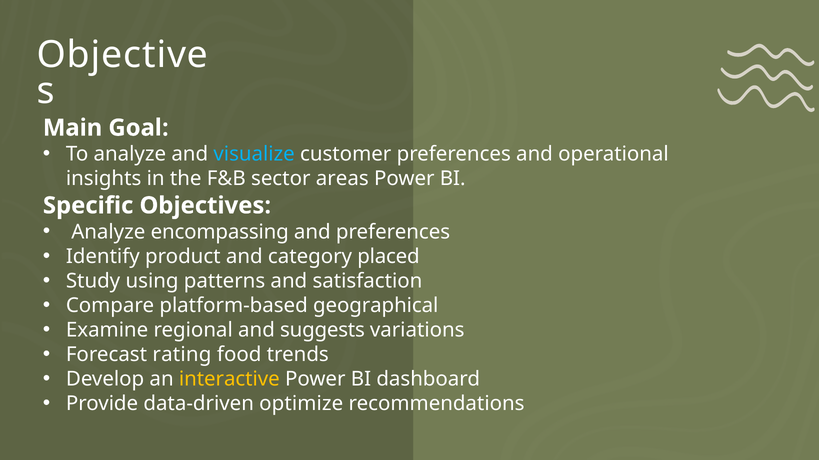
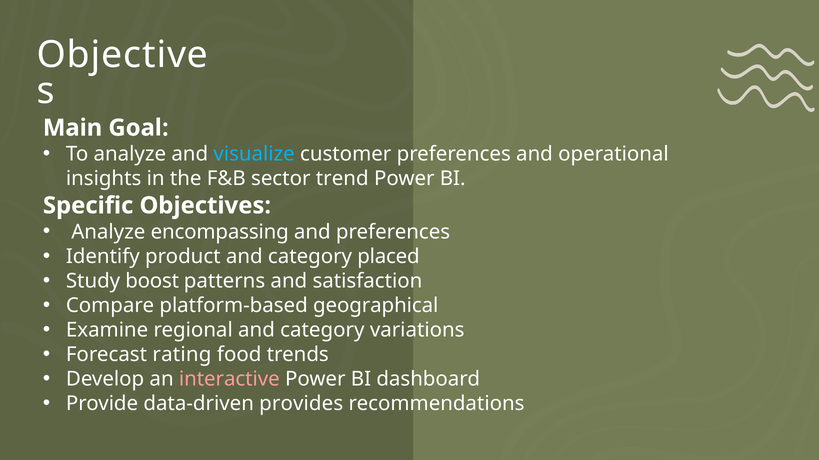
areas: areas -> trend (342, 179)
using: using -> boost (152, 281)
regional and suggests: suggests -> category (322, 330)
interactive colour: yellow -> pink (229, 380)
optimize: optimize -> provides (301, 404)
